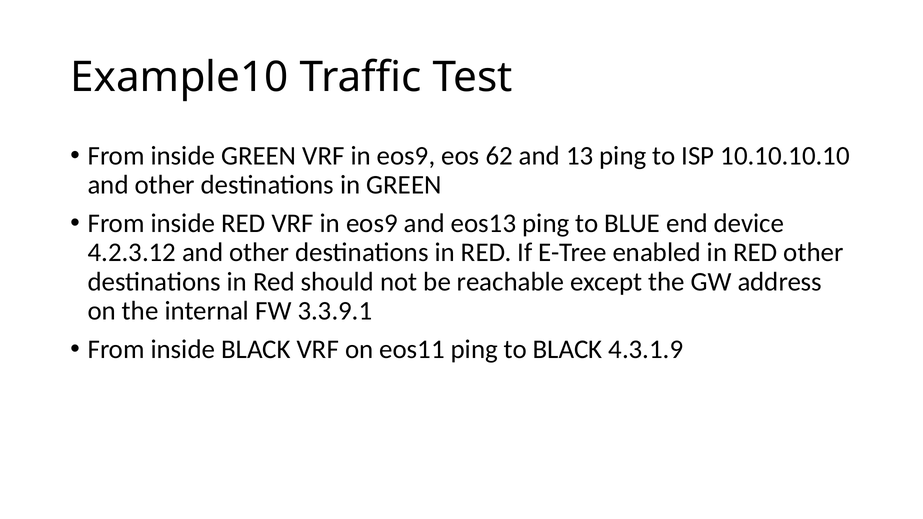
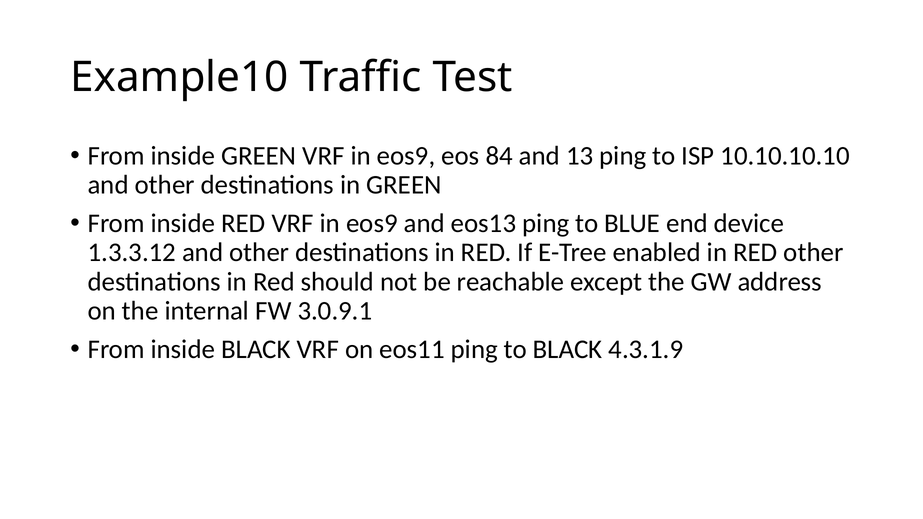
62: 62 -> 84 (499, 156)
4.2.3.12: 4.2.3.12 -> 1.3.3.12 (132, 253)
3.3.9.1: 3.3.9.1 -> 3.0.9.1 (335, 311)
